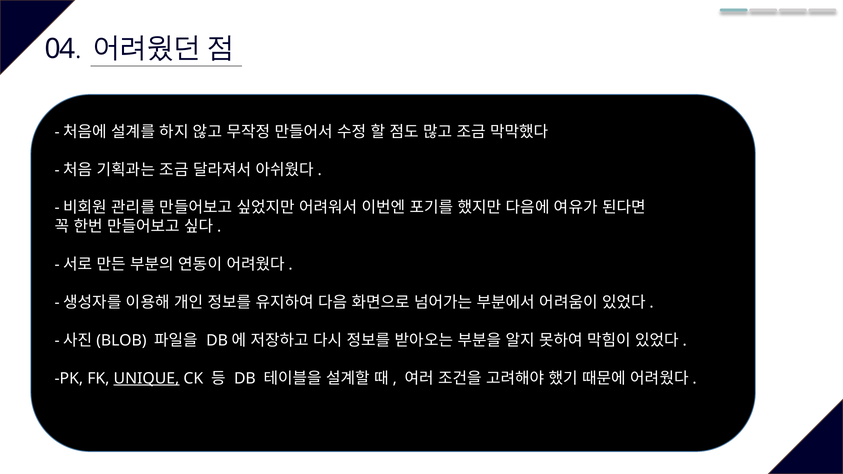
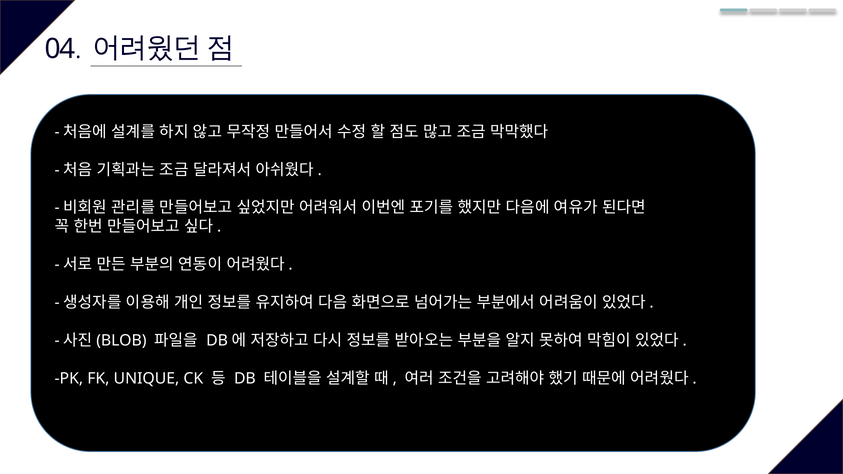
UNIQUE underline: present -> none (146, 379)
